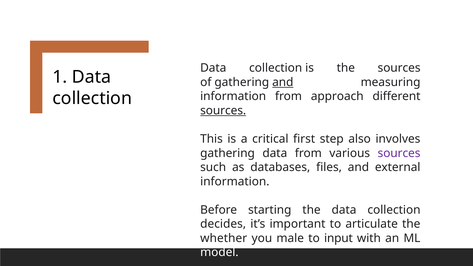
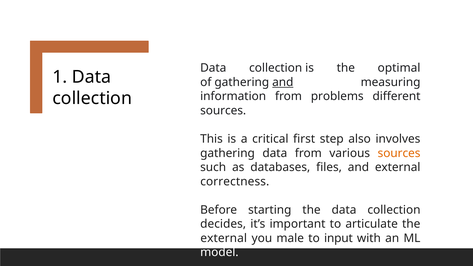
the sources: sources -> optimal (399, 68)
approach: approach -> problems (337, 96)
sources underline: present -> none (223, 111)
sources colour: purple -> orange (399, 153)
information: information -> correctness (235, 182)
whether: whether -> external (224, 238)
